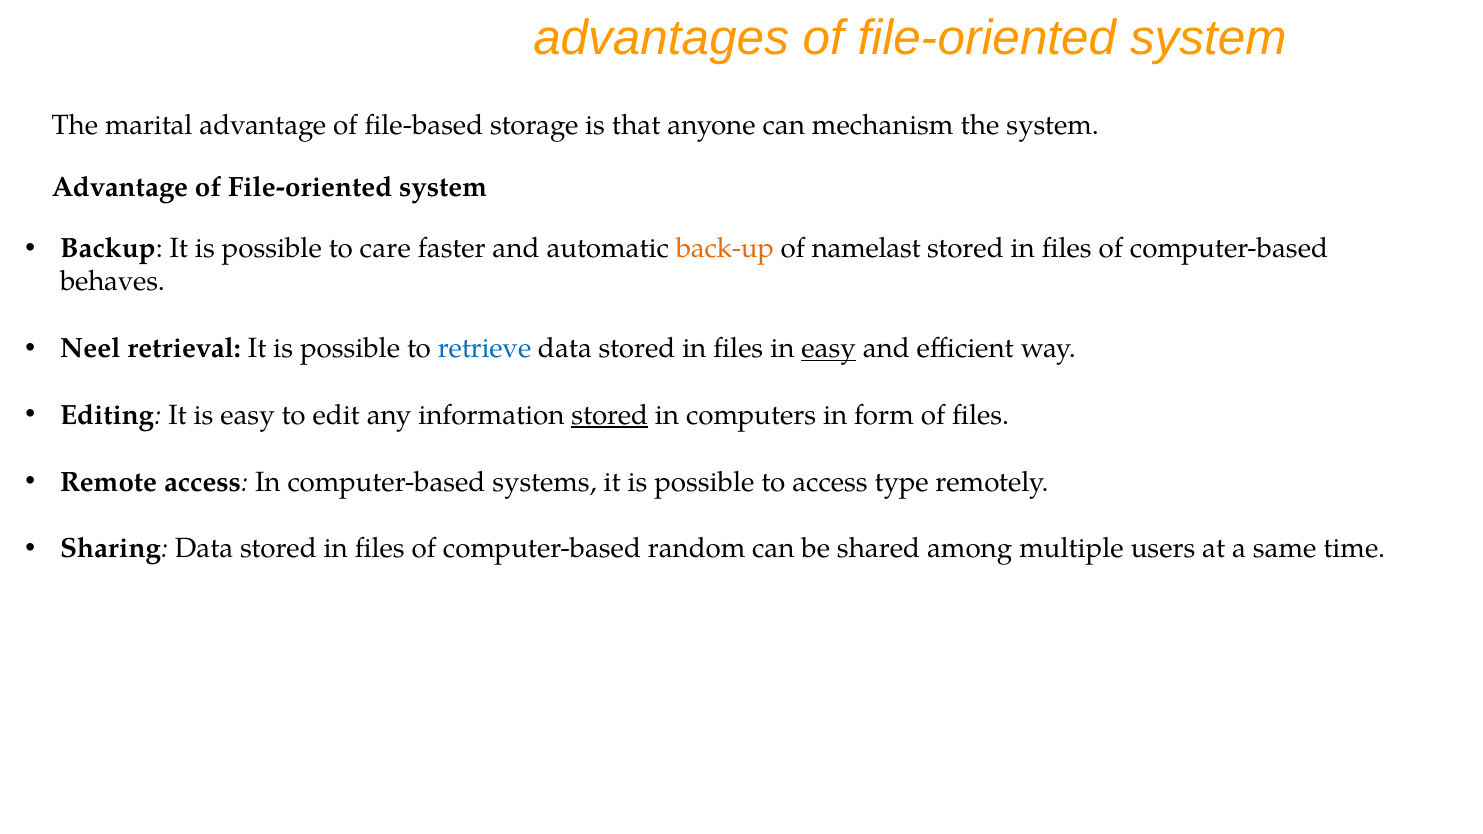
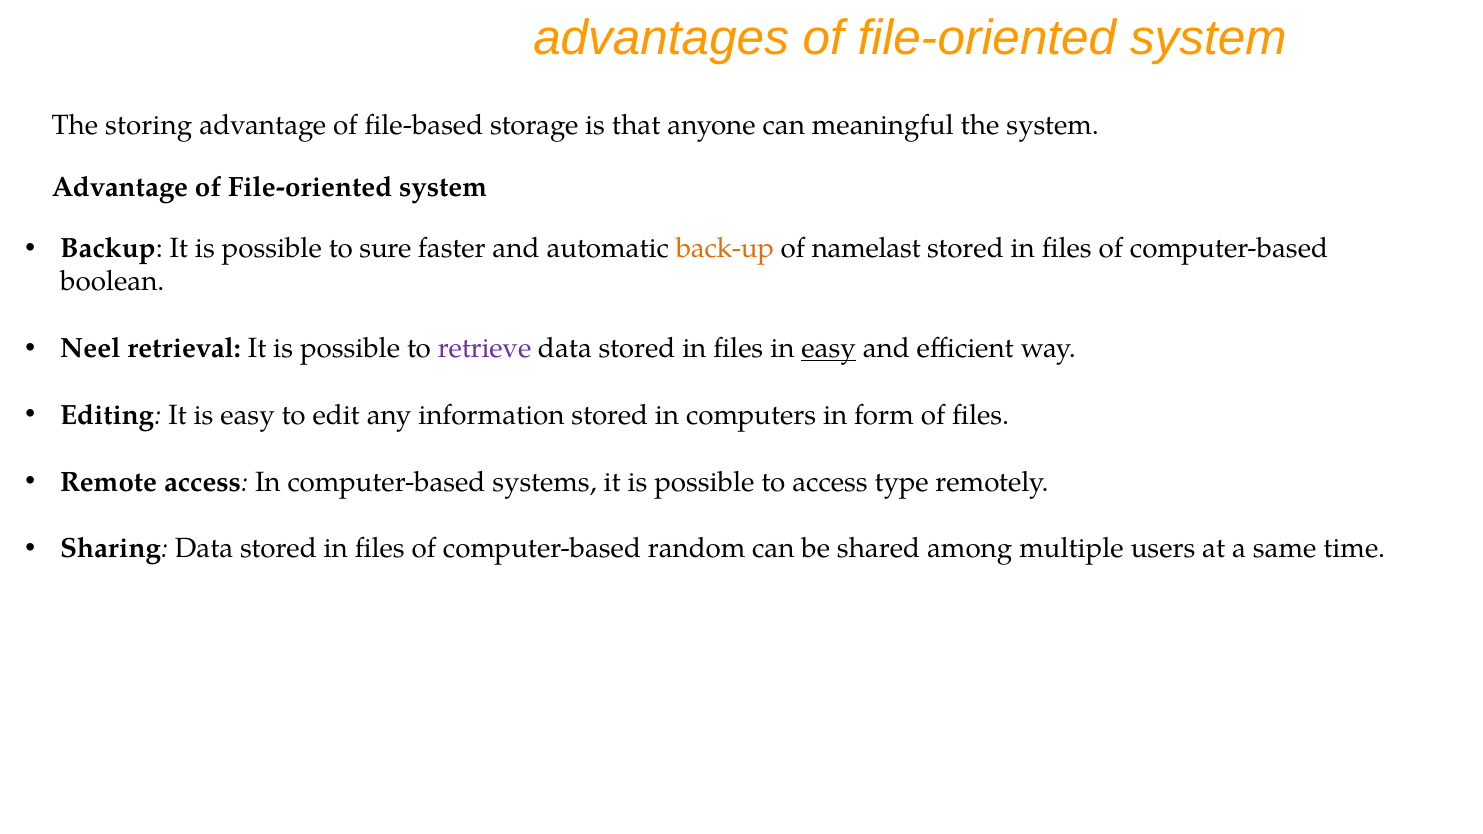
marital: marital -> storing (149, 126)
mechanism: mechanism -> meaningful (883, 126)
care: care -> sure (386, 248)
behaves: behaves -> boolean (112, 282)
retrieve colour: blue -> purple (485, 349)
stored underline: present -> none (610, 415)
